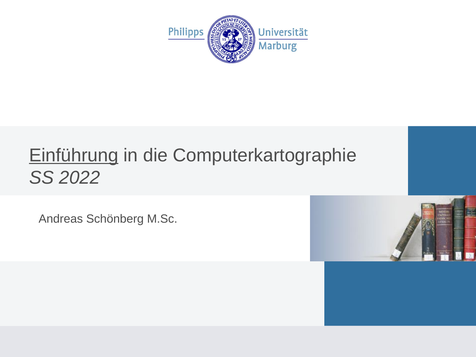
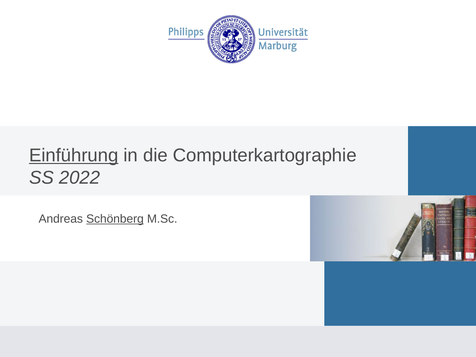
Schönberg underline: none -> present (115, 219)
